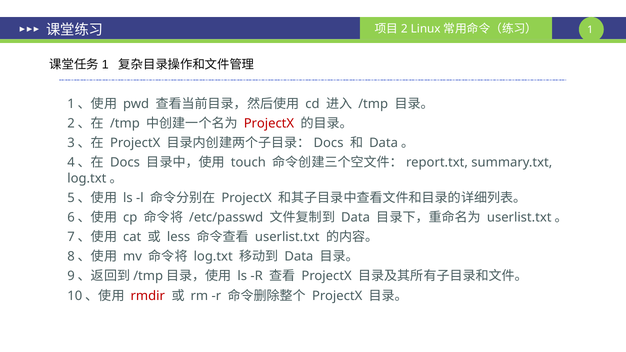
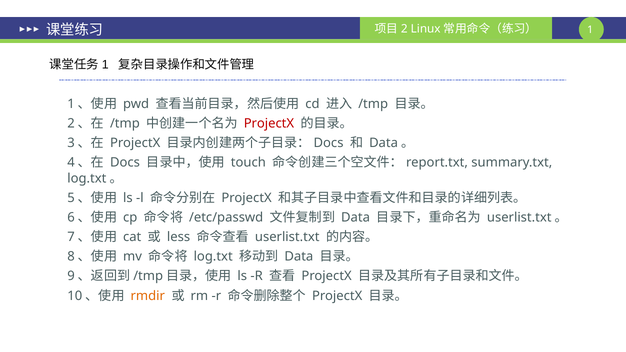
rmdir colour: red -> orange (148, 296)
